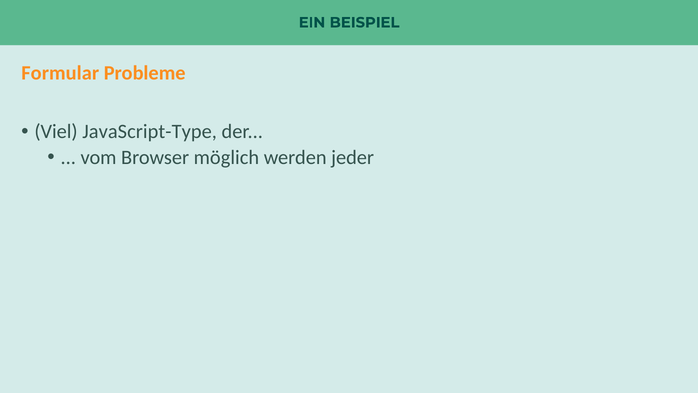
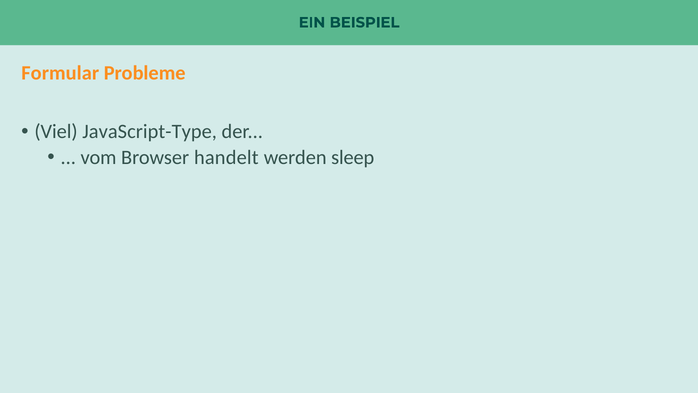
möglich: möglich -> handelt (226, 157)
jeder: jeder -> sleep (353, 157)
